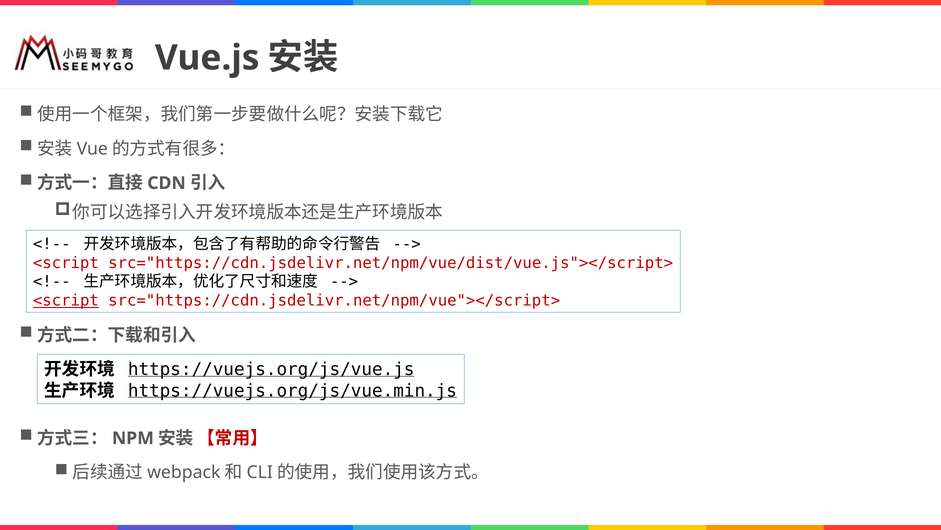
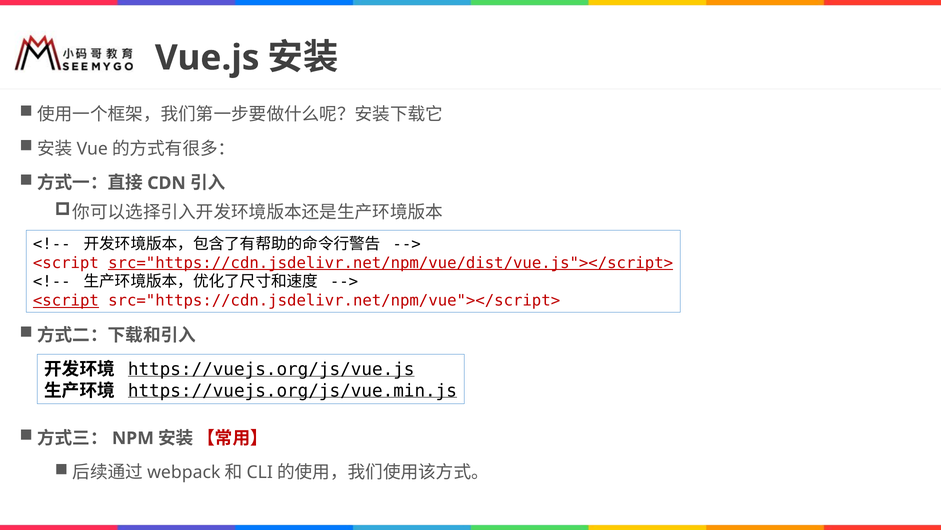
src="https://cdn.jsdelivr.net/npm/vue/dist/vue.js"></script> underline: none -> present (391, 263)
